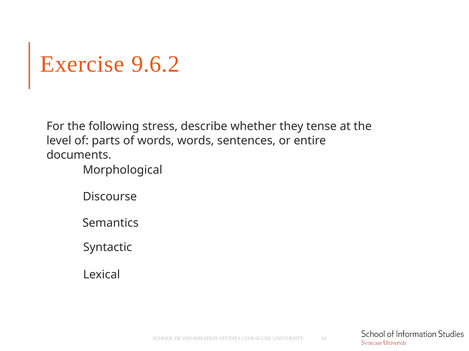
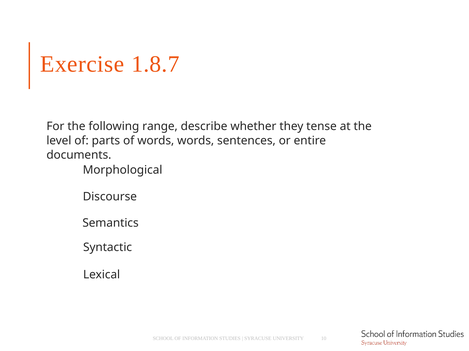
9.6.2: 9.6.2 -> 1.8.7 (155, 64)
stress: stress -> range (160, 127)
